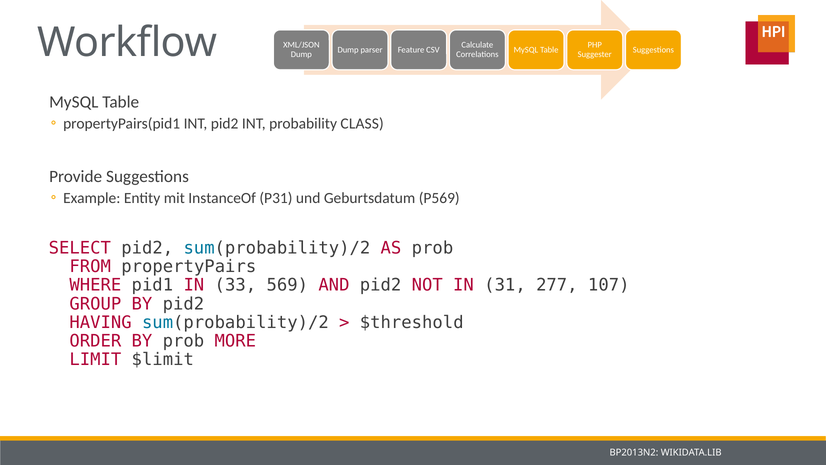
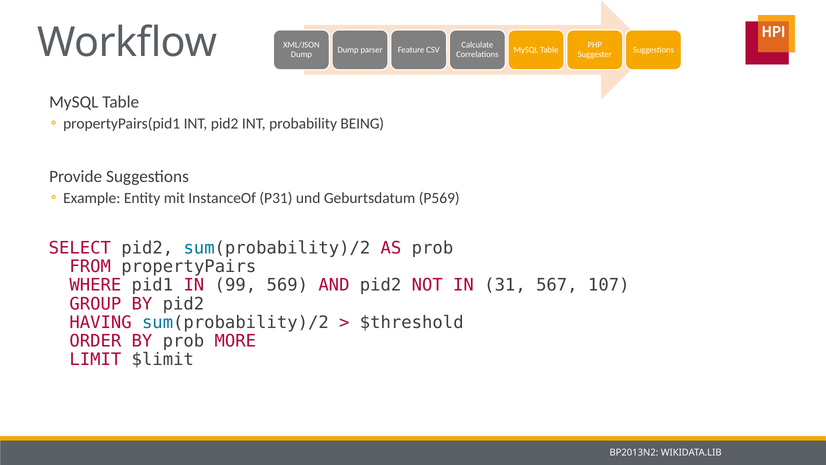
CLASS: CLASS -> BEING (362, 123)
33: 33 -> 99 (235, 285)
277: 277 -> 567 (557, 285)
